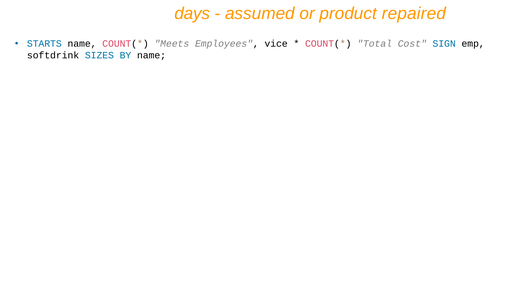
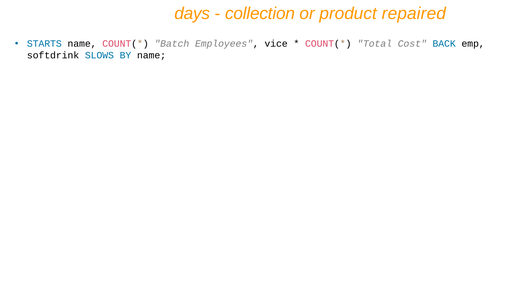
assumed: assumed -> collection (260, 13)
Meets: Meets -> Batch (172, 44)
SIGN: SIGN -> BACK (444, 44)
SIZES: SIZES -> SLOWS (99, 55)
